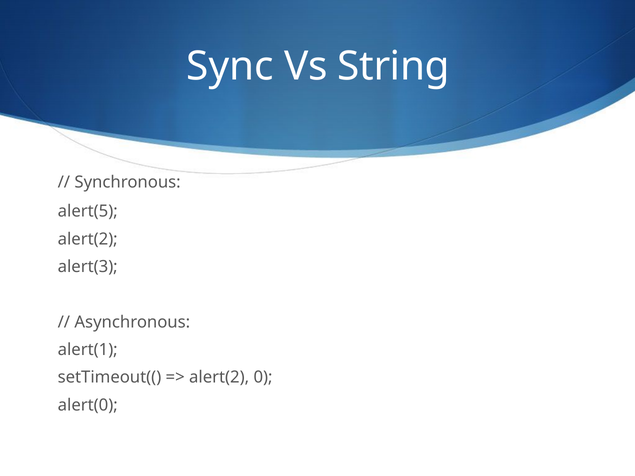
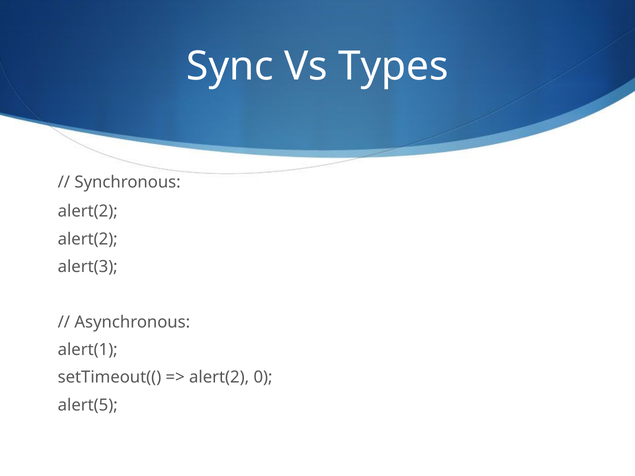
String: String -> Types (393, 66)
alert(5: alert(5 -> alert(2 (88, 211)
alert(0: alert(0 -> alert(5 (88, 405)
